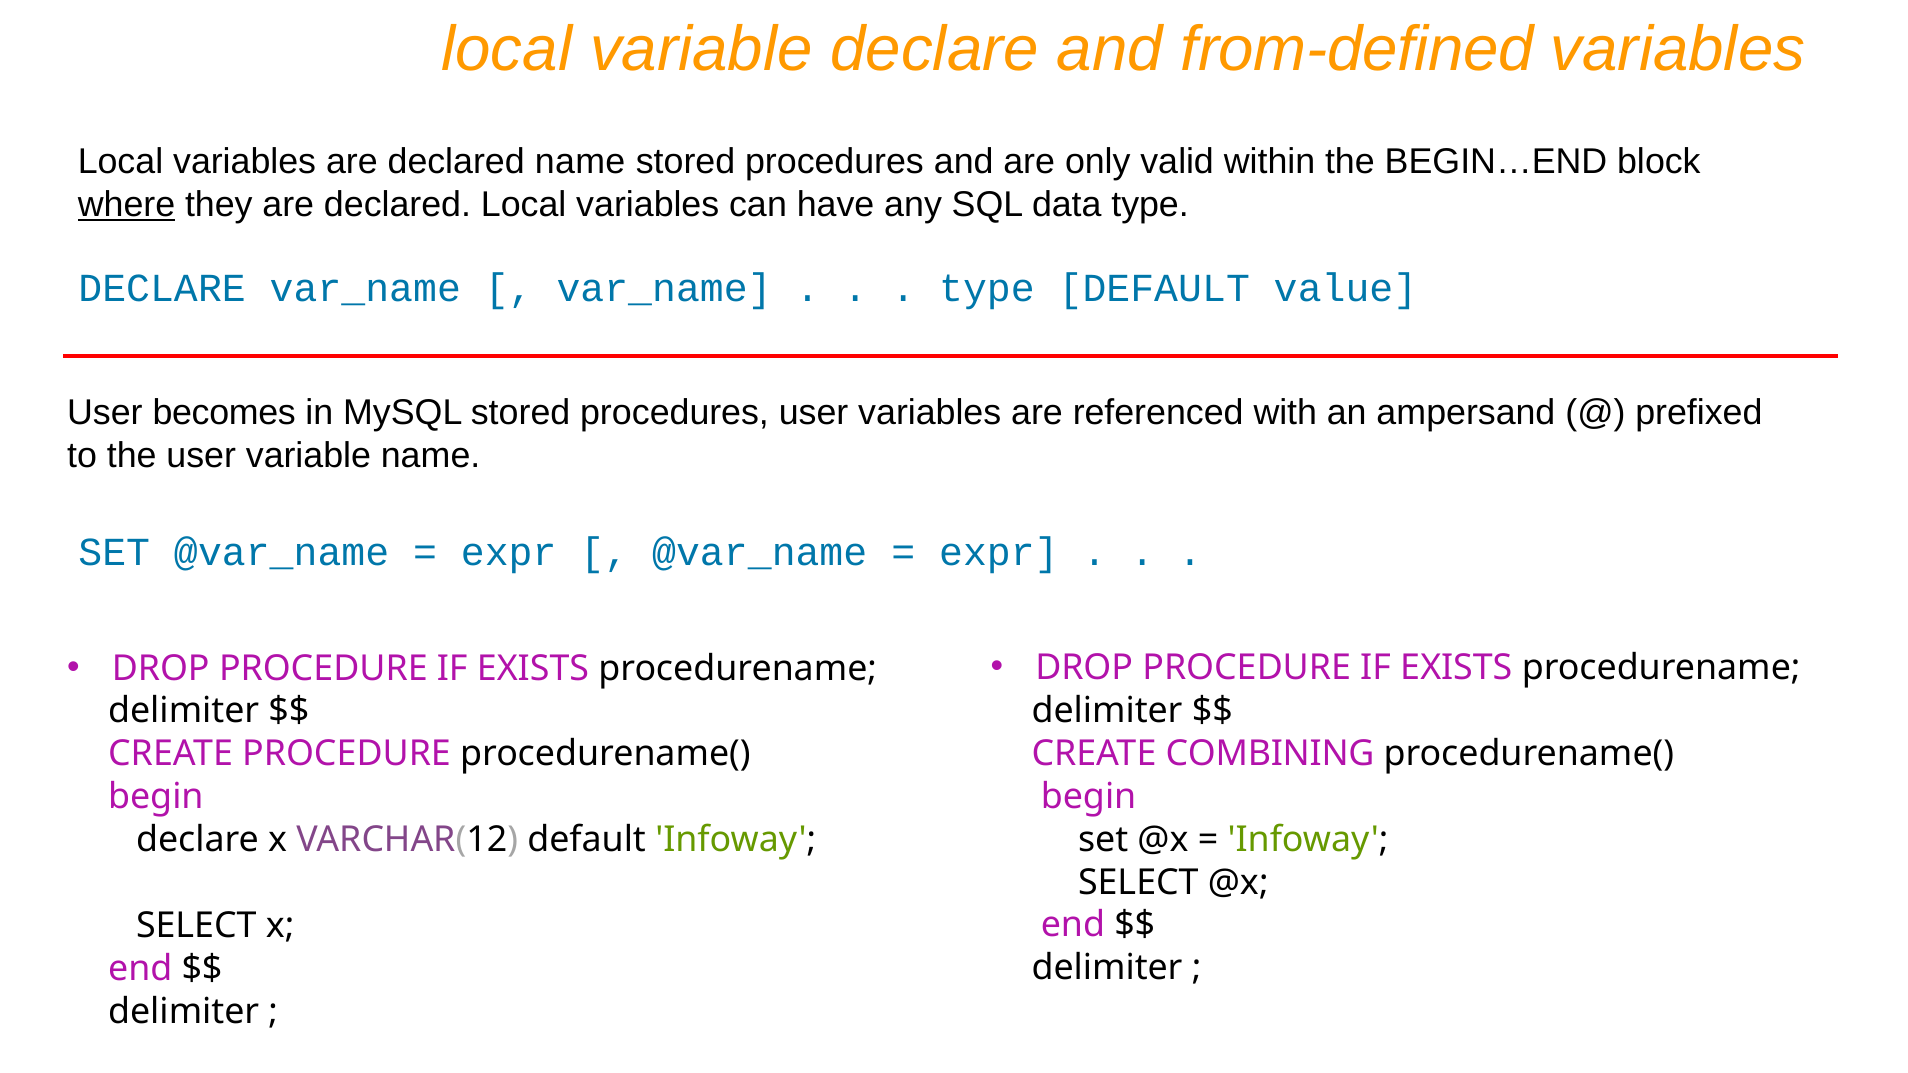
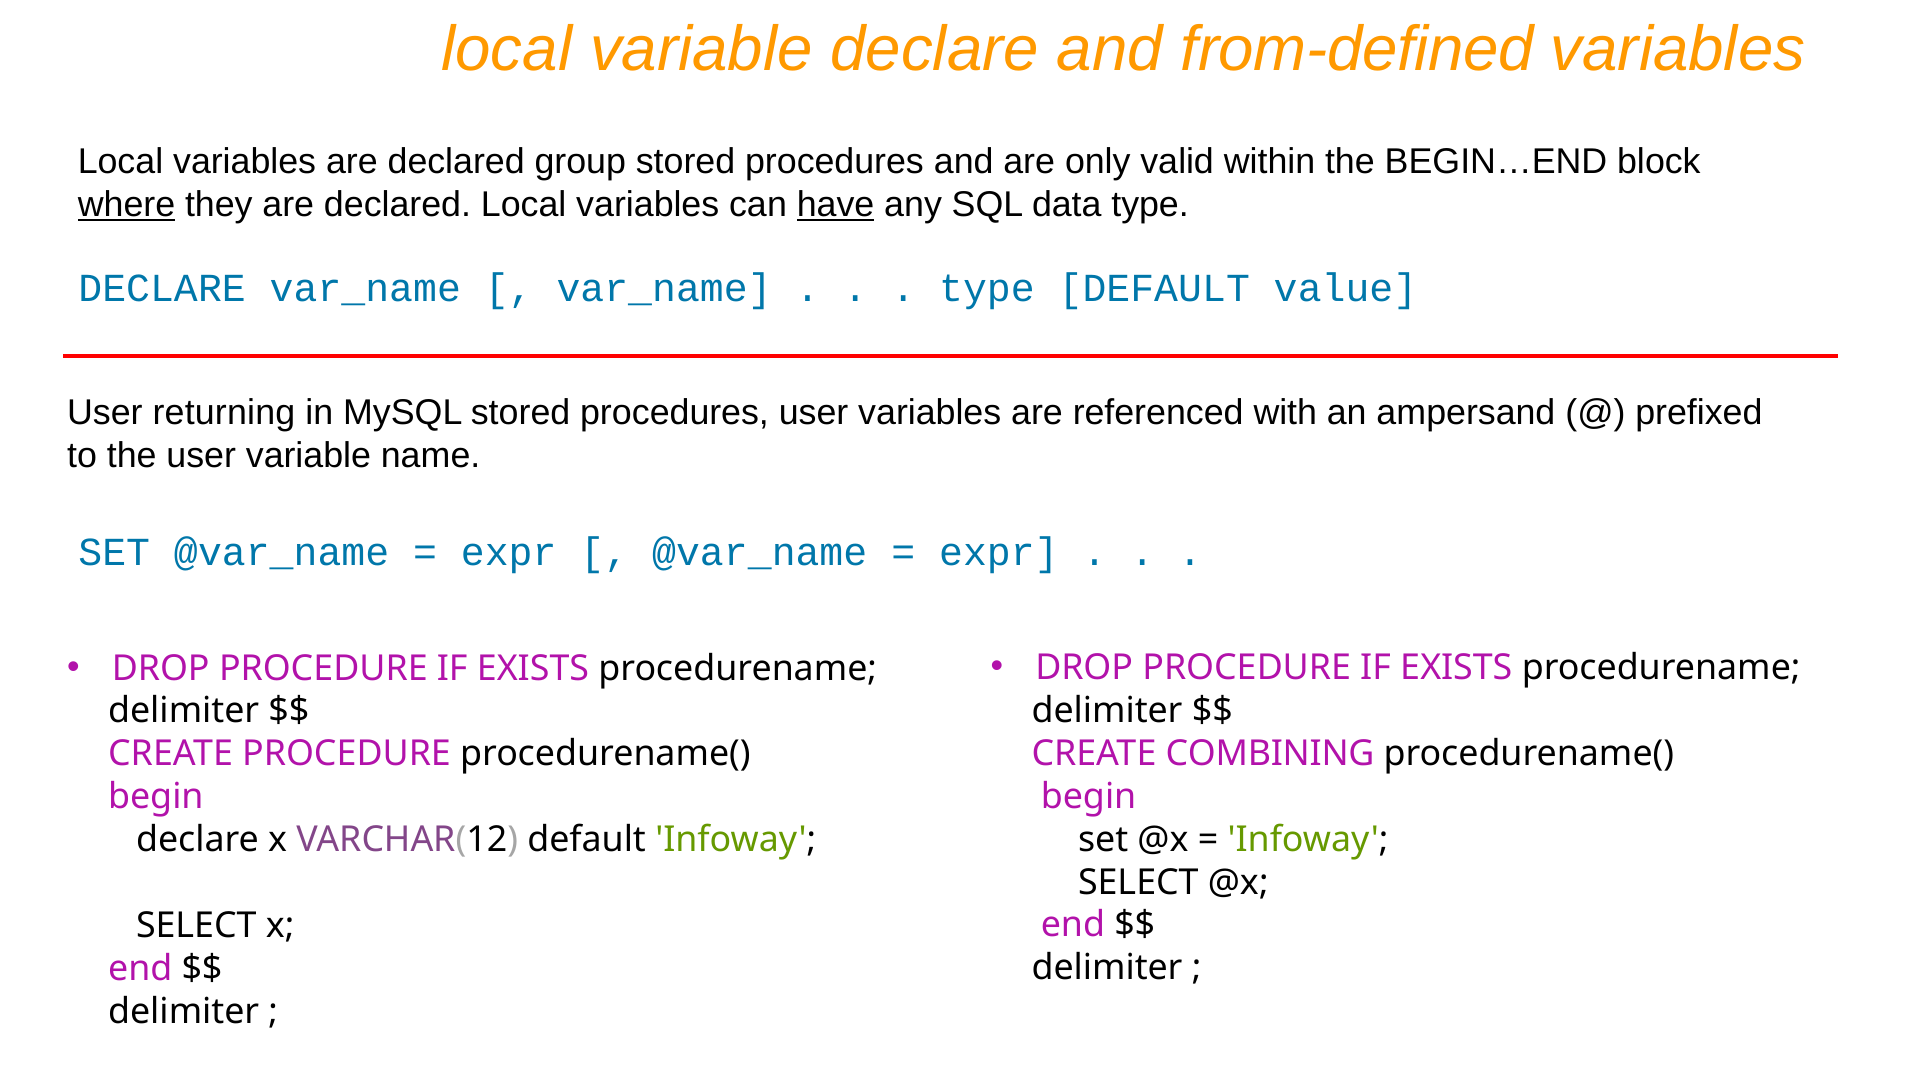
declared name: name -> group (580, 162)
have underline: none -> present (836, 205)
becomes: becomes -> returning (224, 413)
